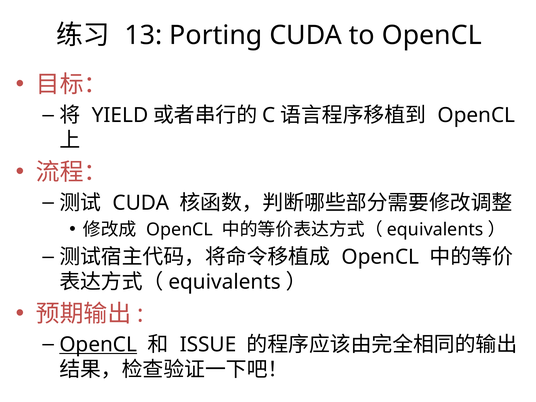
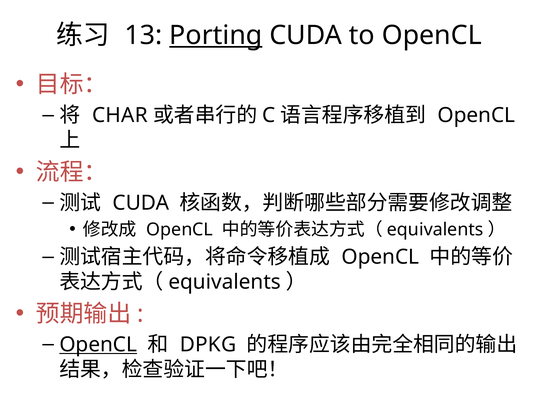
Porting underline: none -> present (216, 35)
YIELD: YIELD -> CHAR (120, 115)
ISSUE: ISSUE -> DPKG (208, 345)
